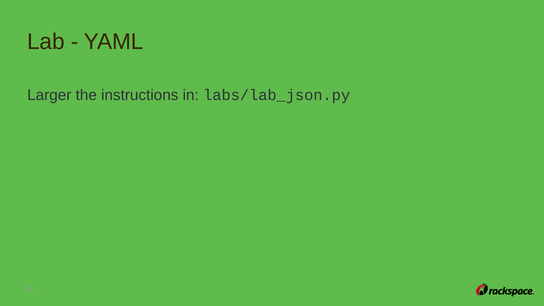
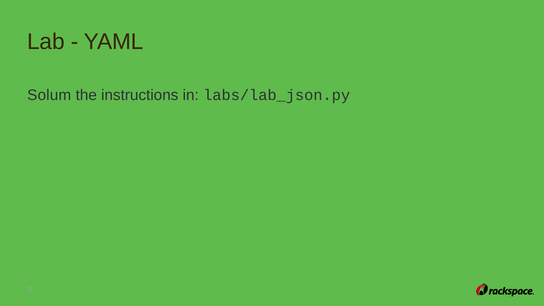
Larger: Larger -> Solum (49, 95)
